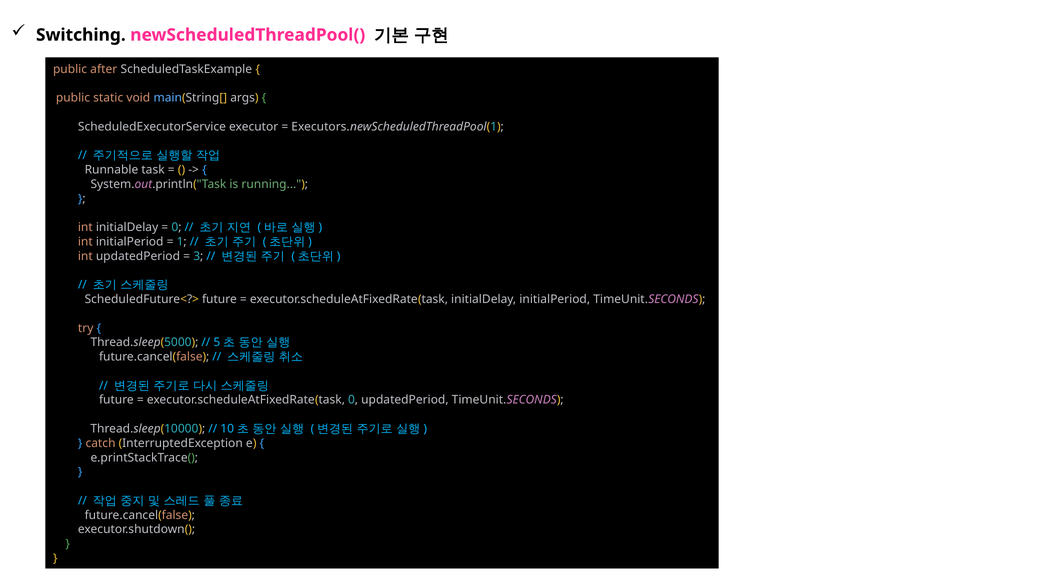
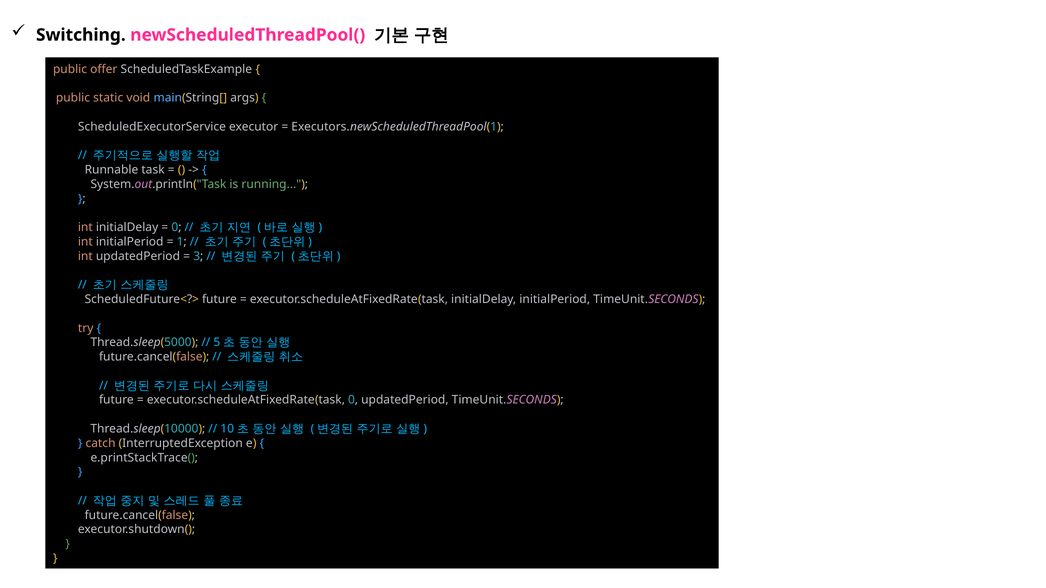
after: after -> offer (104, 69)
